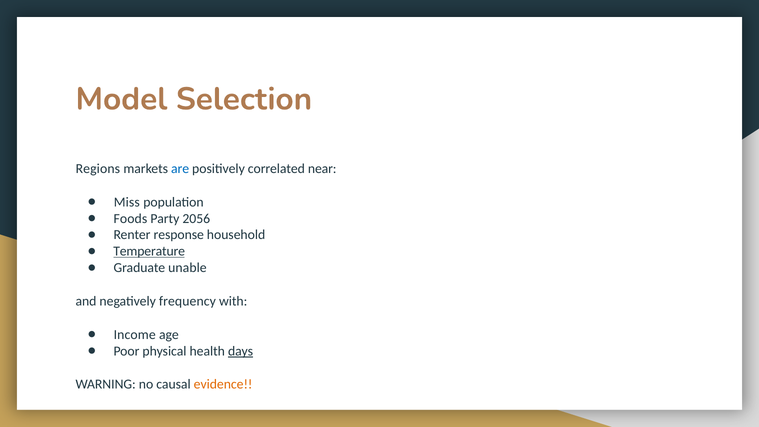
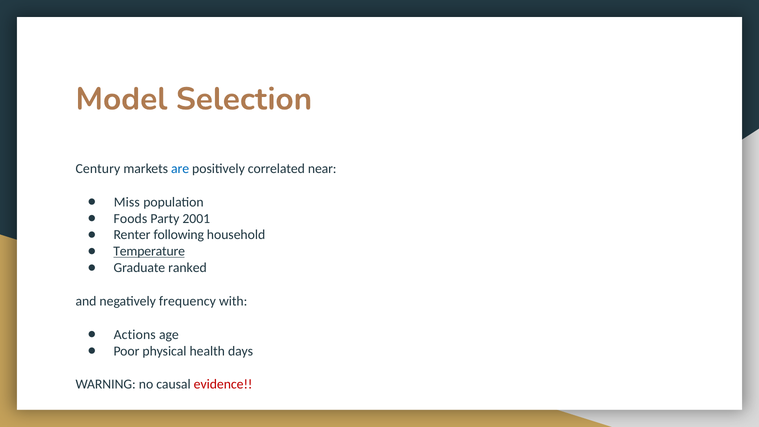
Regions: Regions -> Century (98, 169)
2056: 2056 -> 2001 (196, 218)
response: response -> following (179, 235)
unable: unable -> ranked (187, 268)
Income: Income -> Actions (135, 334)
days underline: present -> none (241, 351)
evidence colour: orange -> red (223, 384)
